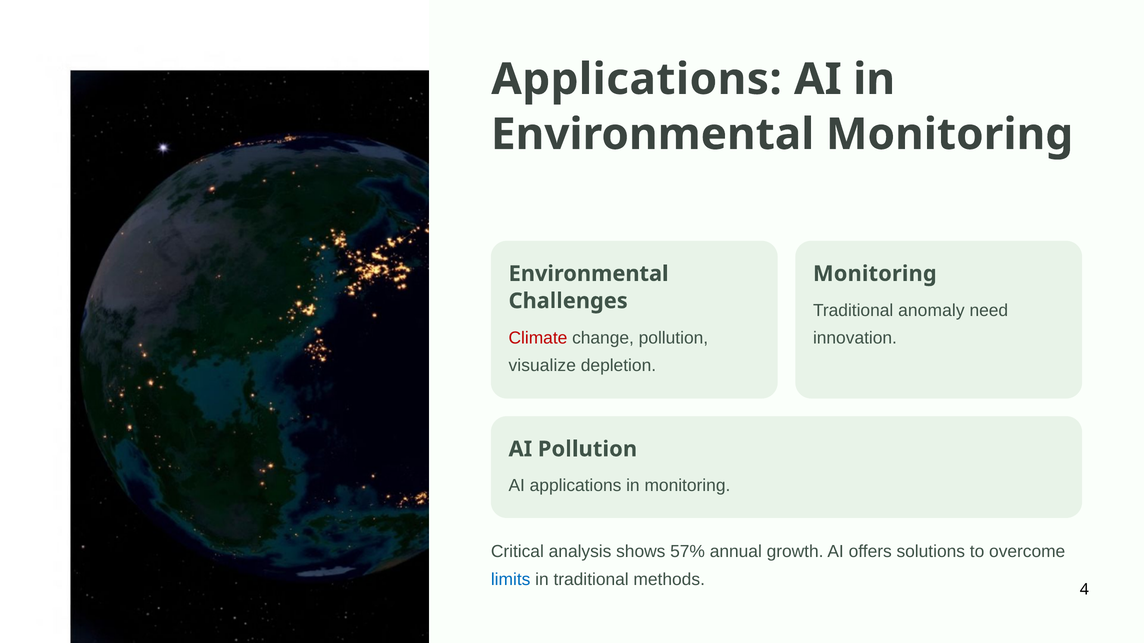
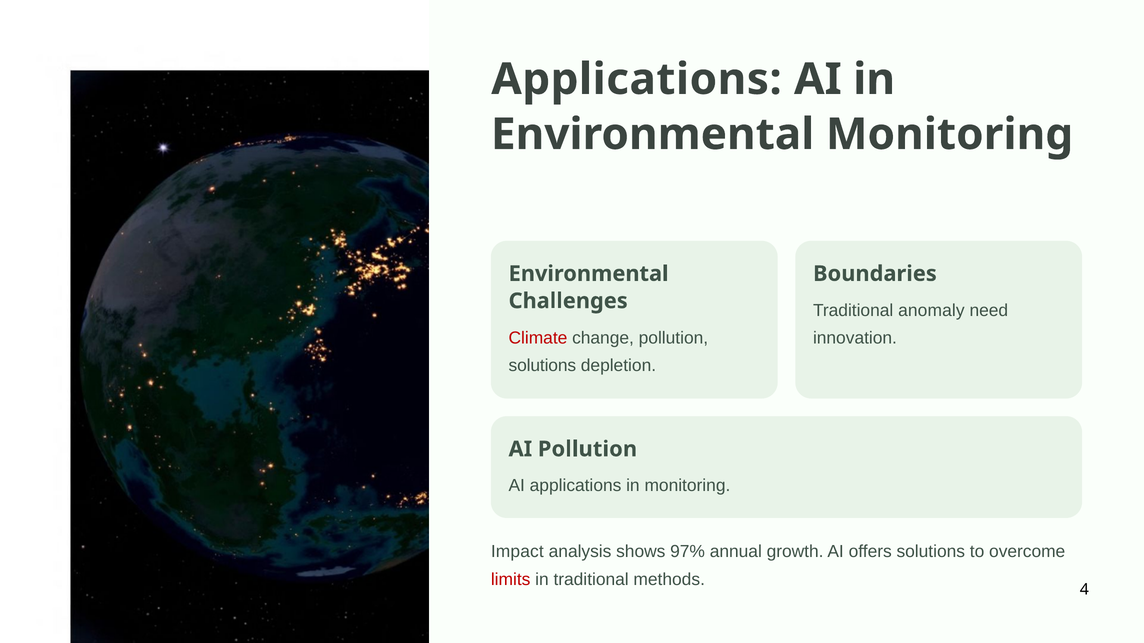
Monitoring: Monitoring -> Boundaries (875, 274)
visualize: visualize -> solutions (542, 366)
Critical: Critical -> Impact (517, 552)
57%: 57% -> 97% (688, 552)
limits colour: blue -> red (511, 580)
